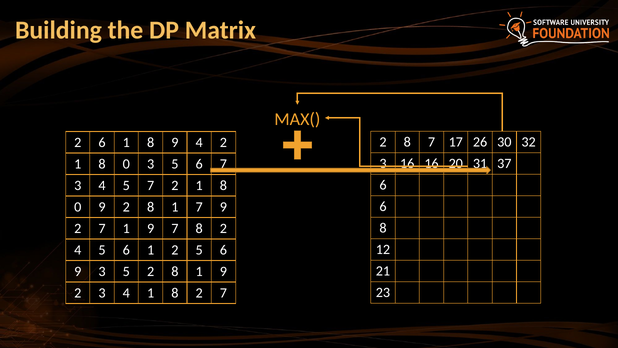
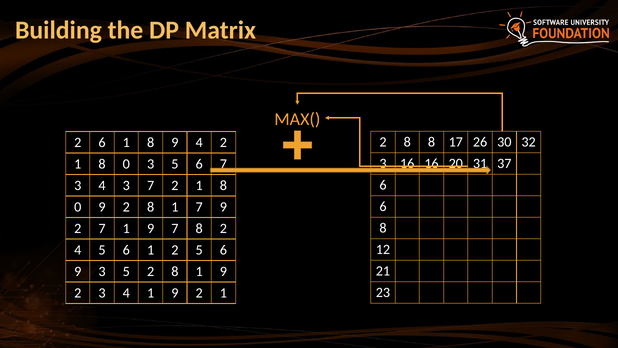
8 7: 7 -> 8 (432, 142)
3 4 5: 5 -> 3 (126, 185)
4 1 8: 8 -> 9 (175, 293)
7: 7 -> 1 (223, 293)
